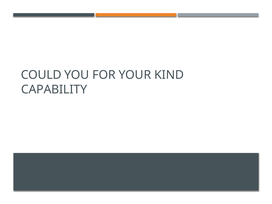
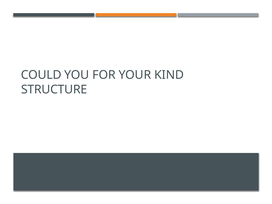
CAPABILITY: CAPABILITY -> STRUCTURE (54, 89)
